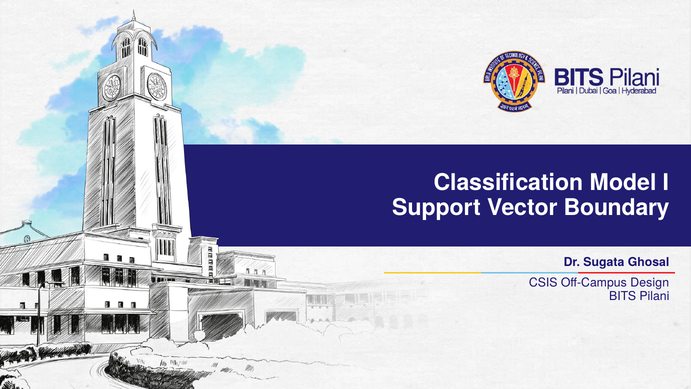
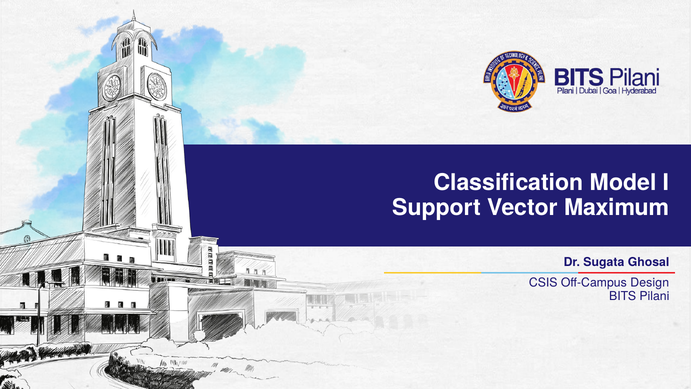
Boundary: Boundary -> Maximum (617, 208)
